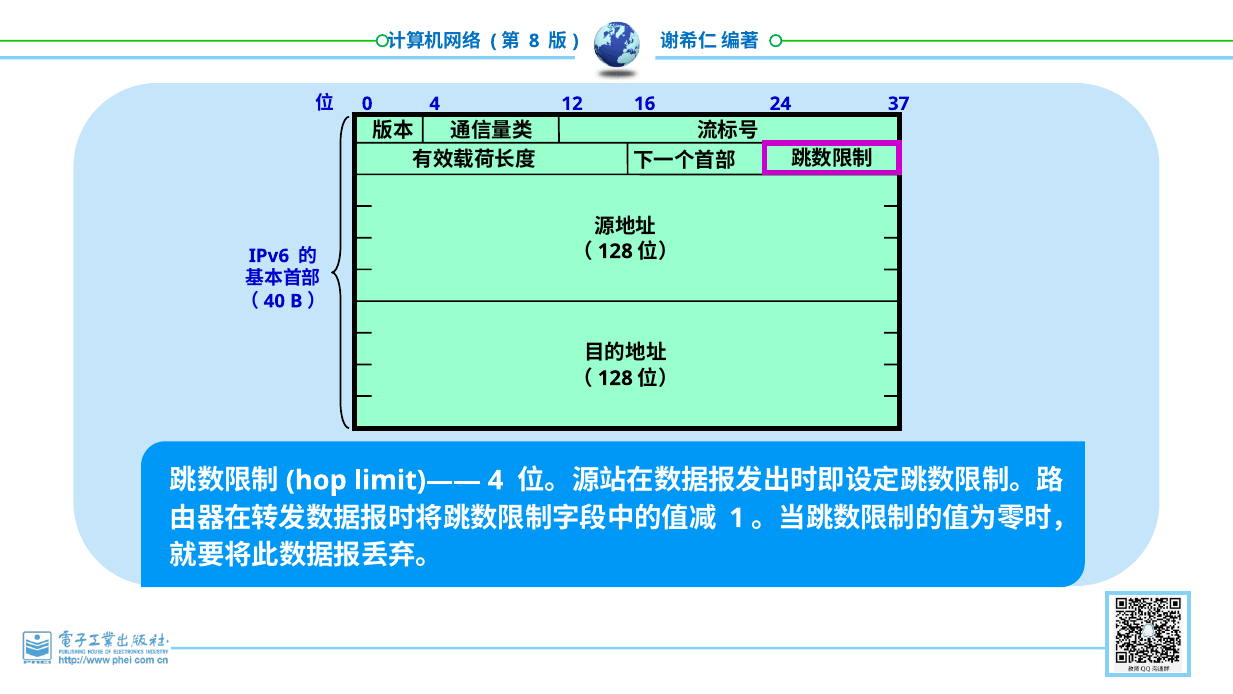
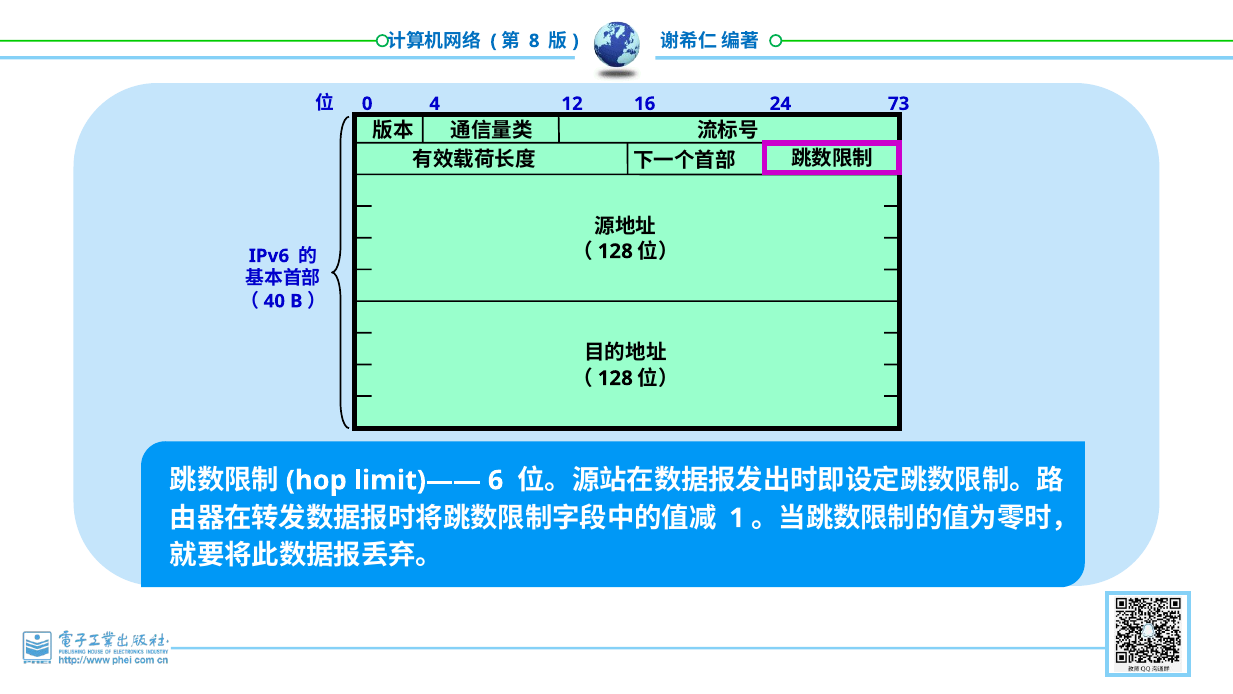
37: 37 -> 73 (899, 104)
limit)—— 4: 4 -> 6 (496, 480)
